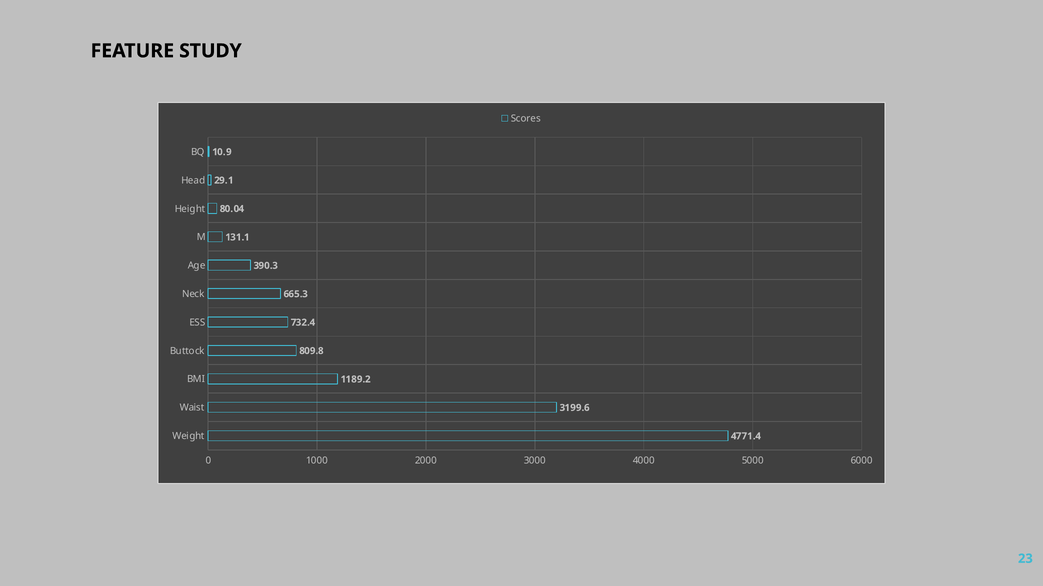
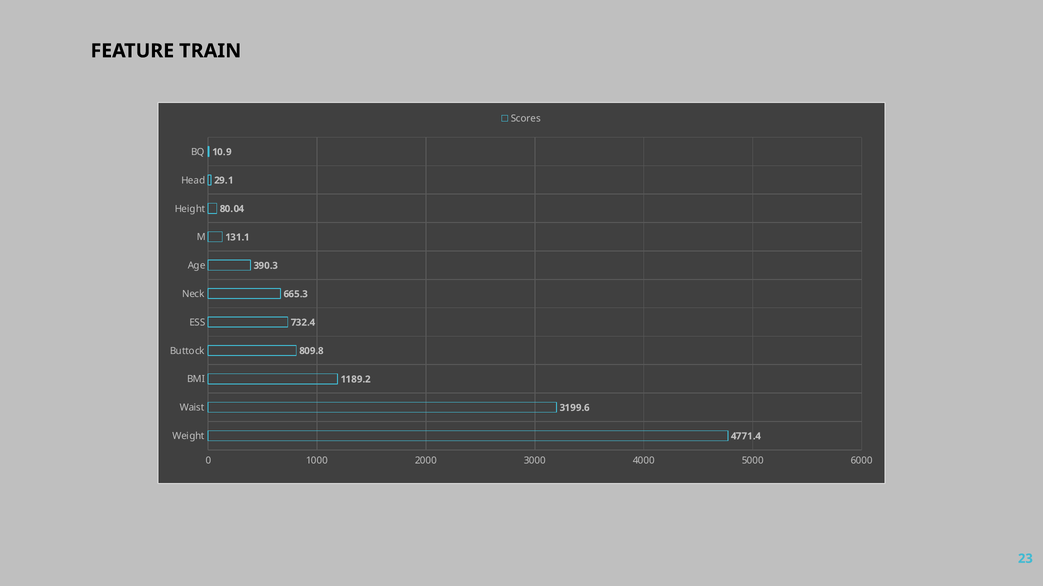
STUDY: STUDY -> TRAIN (210, 51)
